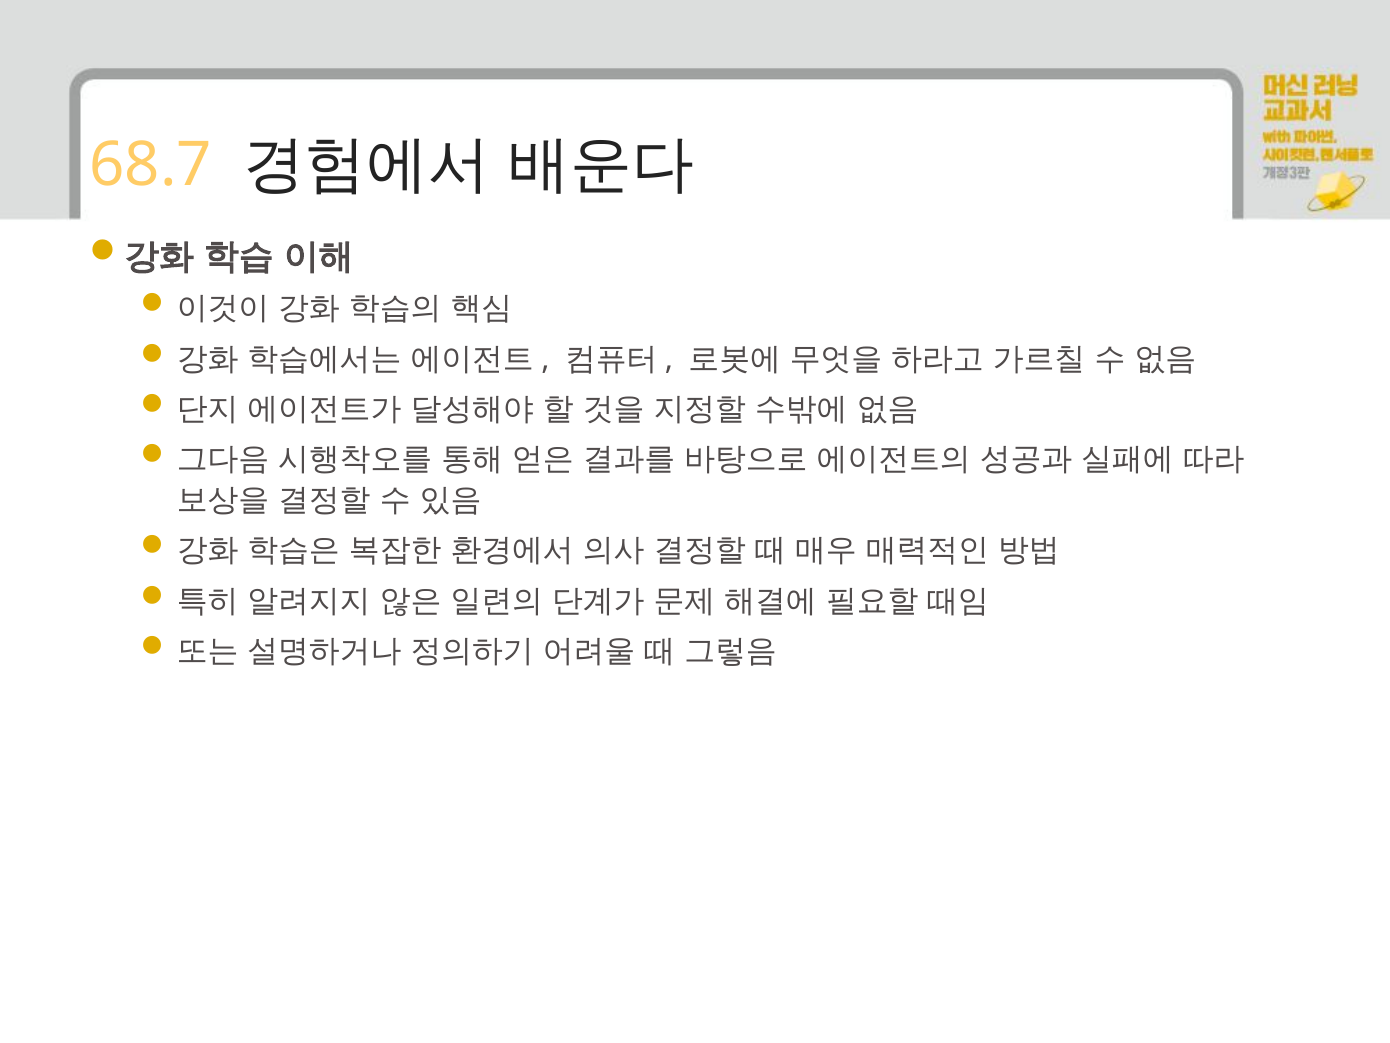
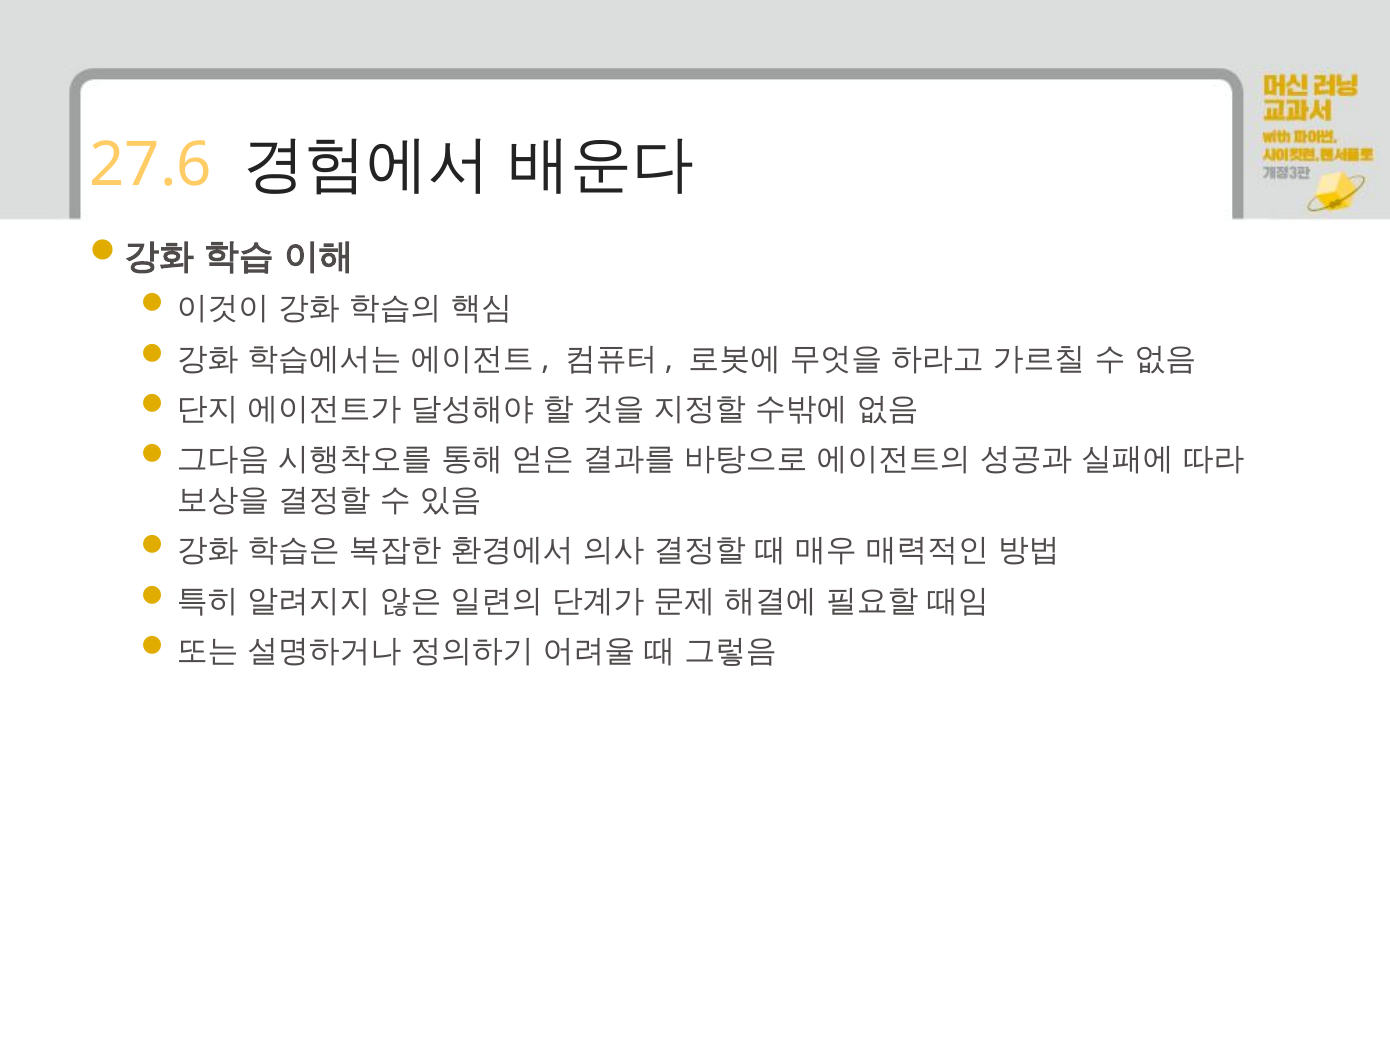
68.7: 68.7 -> 27.6 (151, 165)
